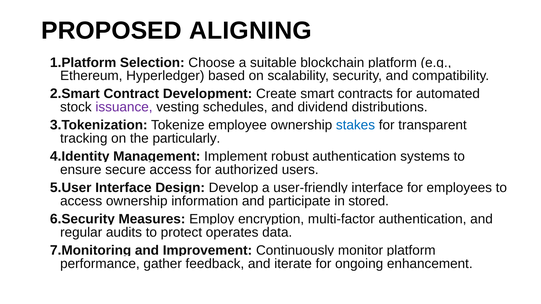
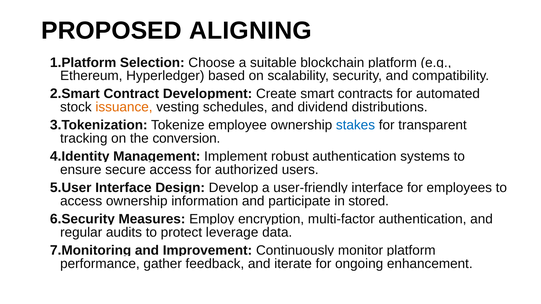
issuance colour: purple -> orange (124, 107)
particularly: particularly -> conversion (186, 138)
operates: operates -> leverage (232, 233)
